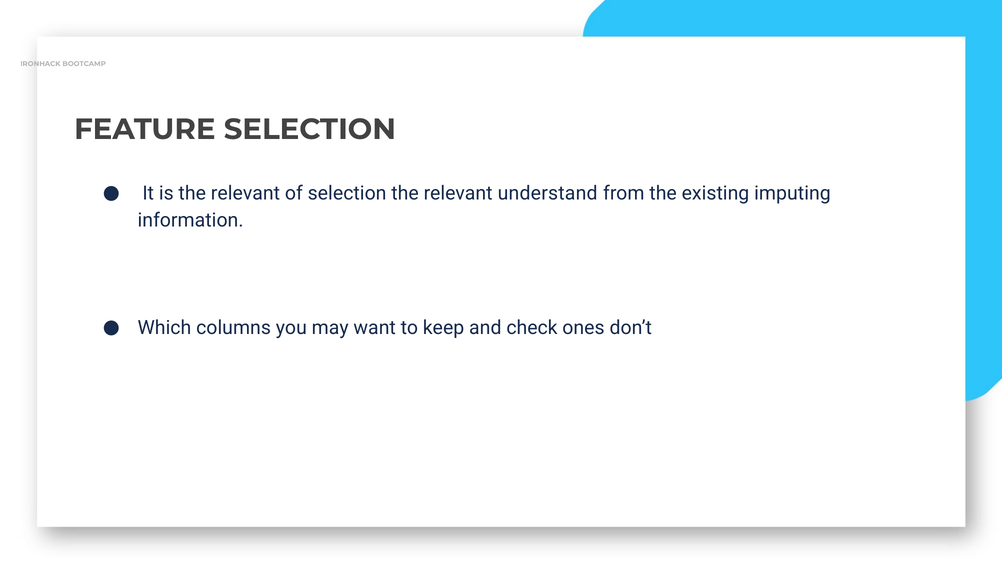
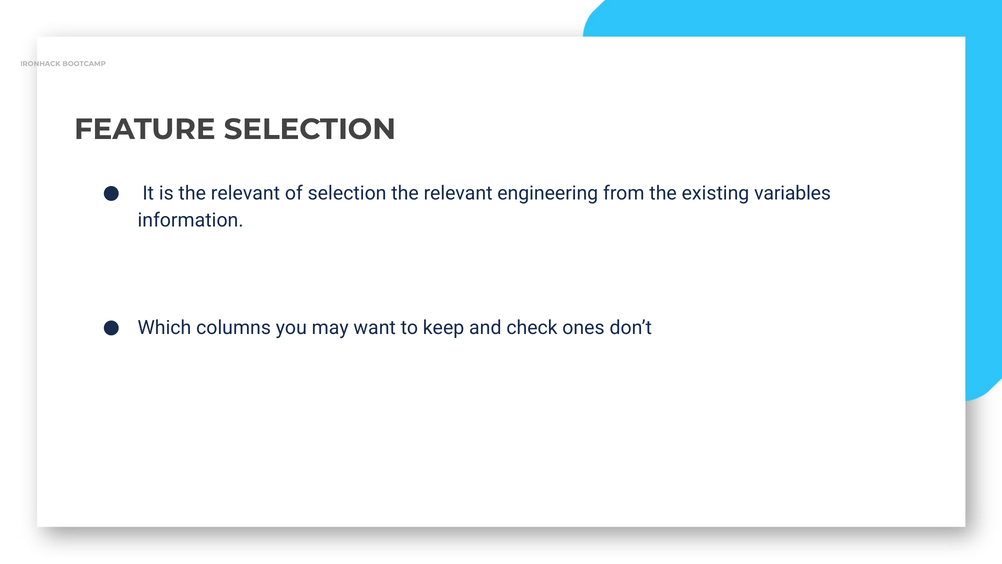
understand: understand -> engineering (548, 193)
imputing: imputing -> variables (793, 193)
